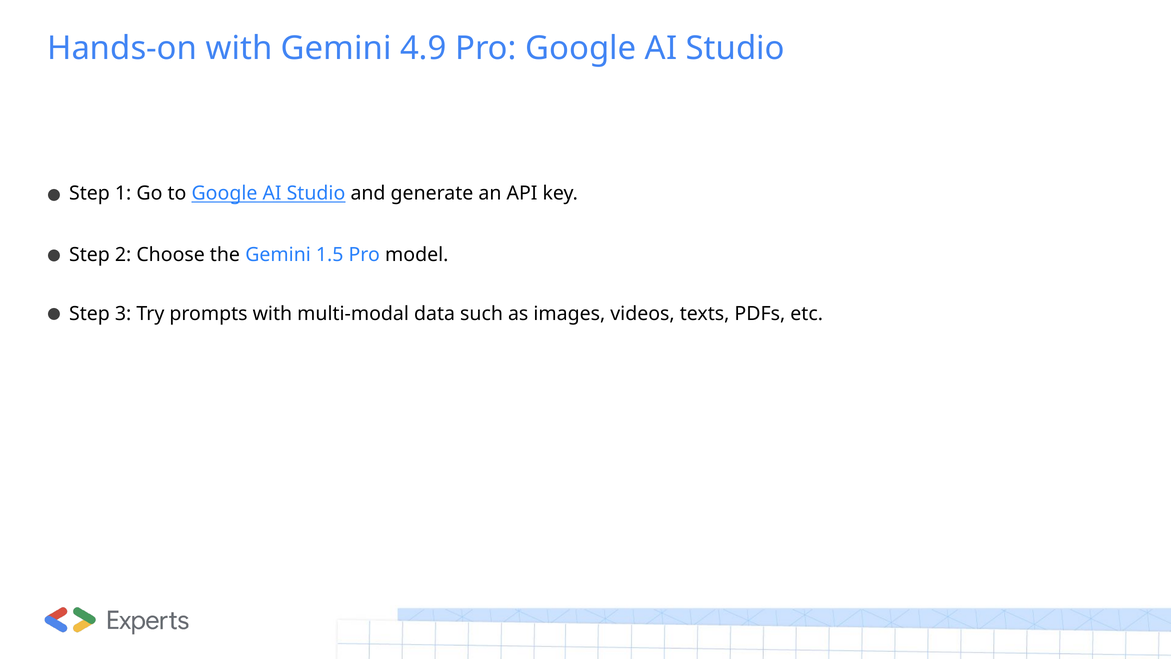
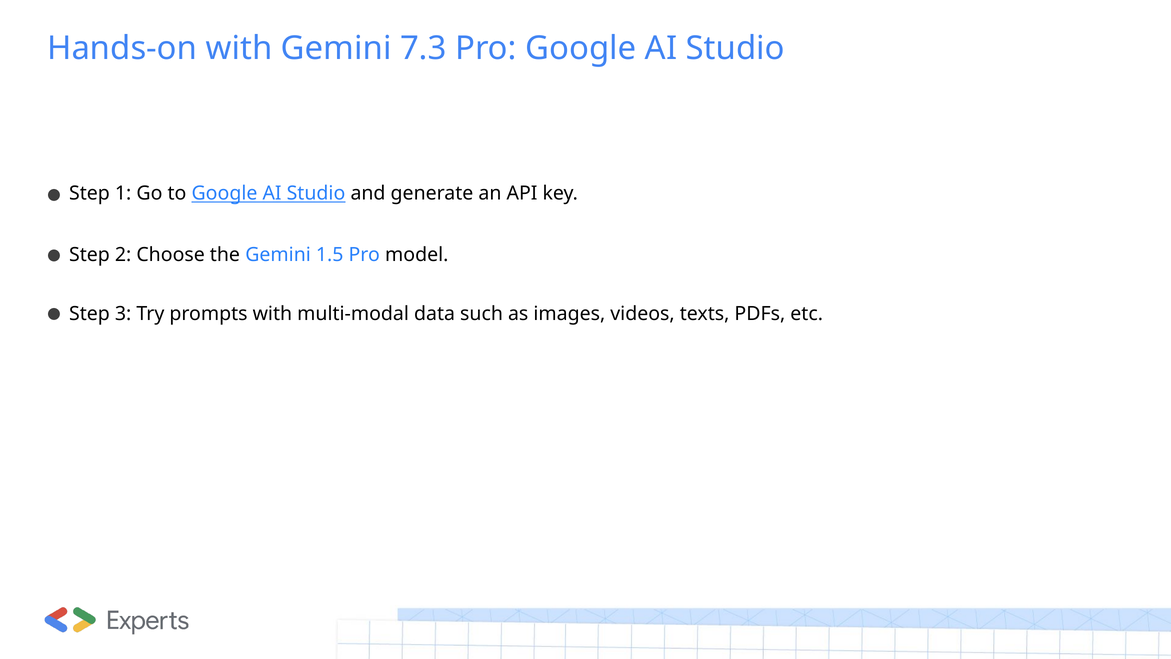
4.9: 4.9 -> 7.3 (423, 48)
